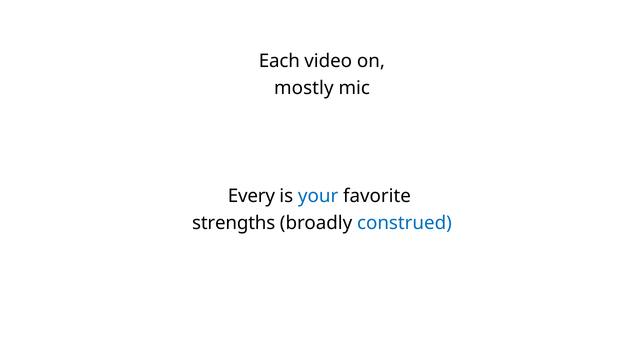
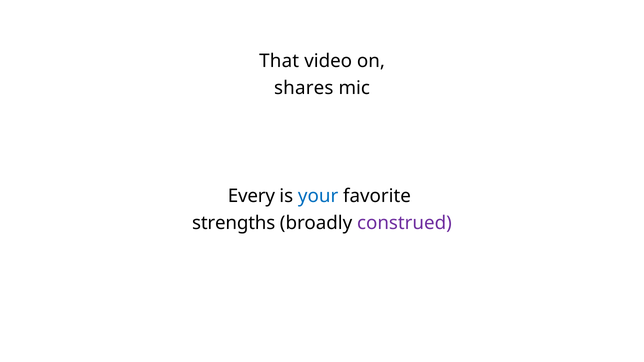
Each: Each -> That (279, 61)
mostly: mostly -> shares (304, 88)
construed colour: blue -> purple (404, 223)
